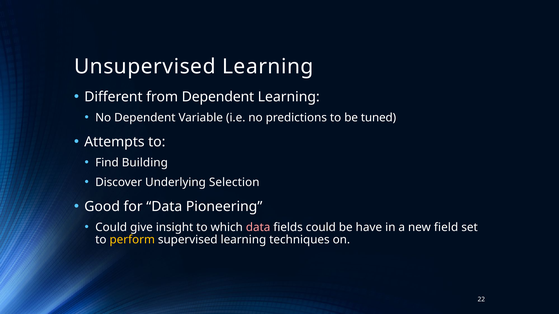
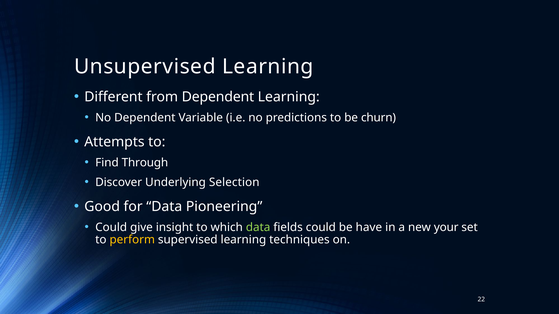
tuned: tuned -> churn (378, 118)
Building: Building -> Through (145, 163)
data colour: pink -> light green (258, 228)
field: field -> your (446, 228)
